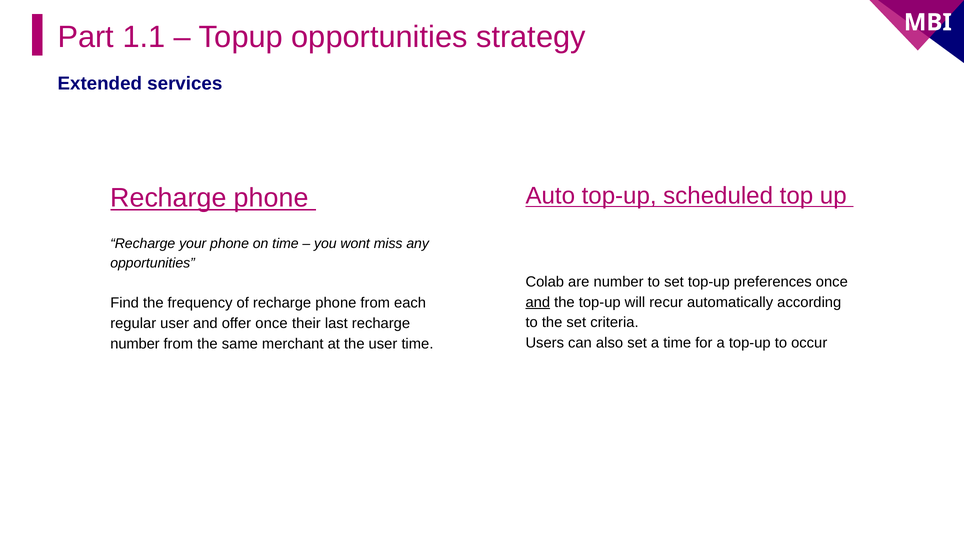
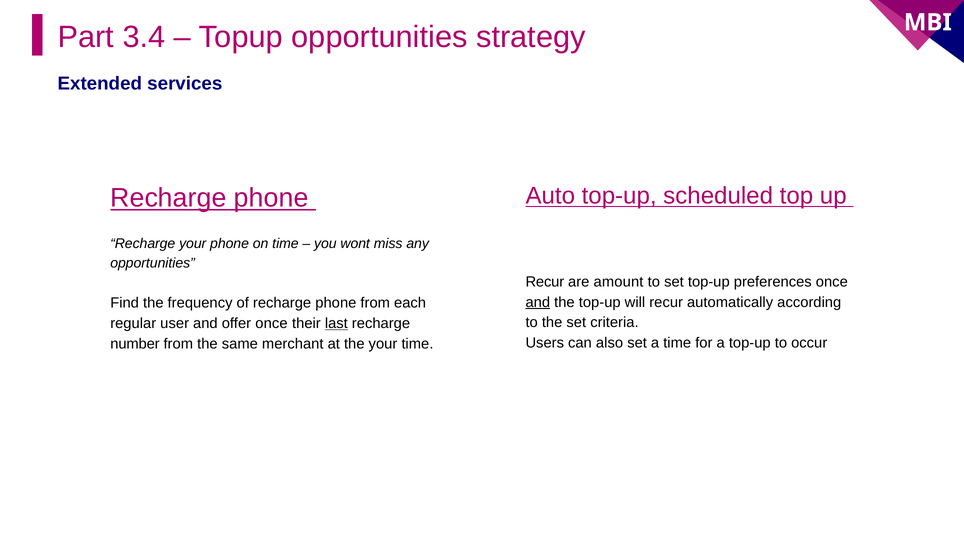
1.1: 1.1 -> 3.4 (144, 37)
Colab: Colab -> Recur (545, 282)
are number: number -> amount (619, 282)
last underline: none -> present (336, 324)
the user: user -> your (383, 344)
